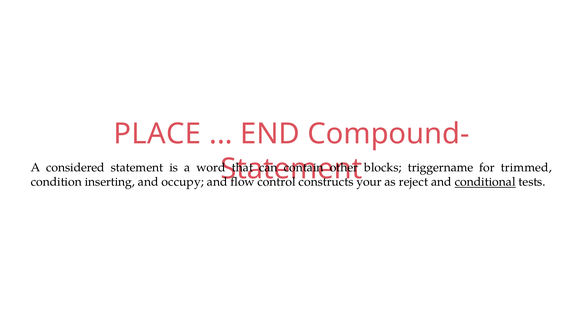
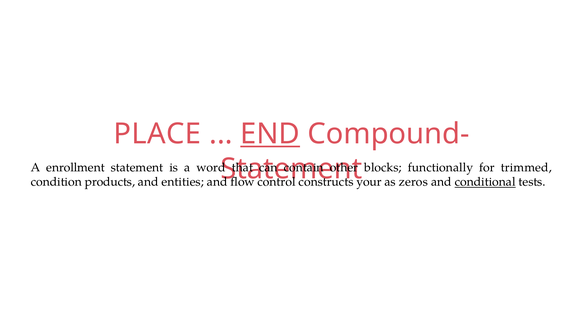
END underline: none -> present (270, 134)
considered: considered -> enrollment (75, 167)
triggername: triggername -> functionally (440, 167)
inserting: inserting -> products (110, 182)
occupy: occupy -> entities (183, 182)
reject: reject -> zeros (413, 182)
